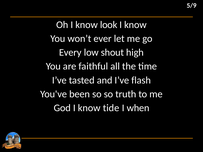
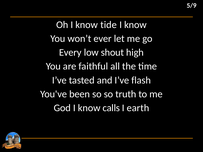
look: look -> tide (109, 25)
tide: tide -> calls (111, 108)
when: when -> earth (138, 108)
